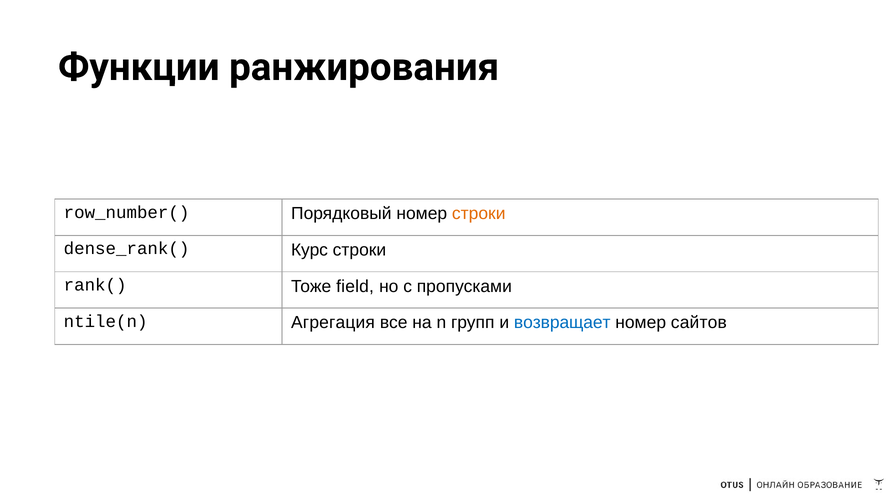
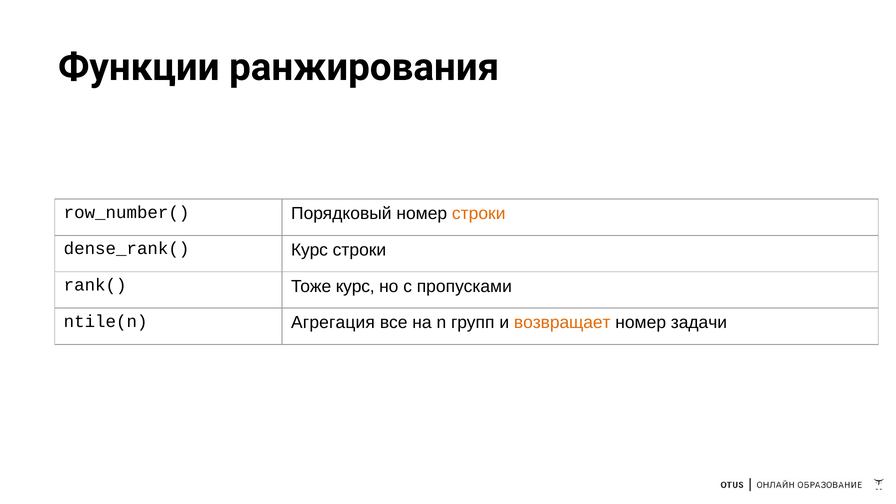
Тоже field: field -> курс (355, 286)
возвращает colour: blue -> orange (562, 323)
сайтов: сайтов -> задачи (699, 323)
